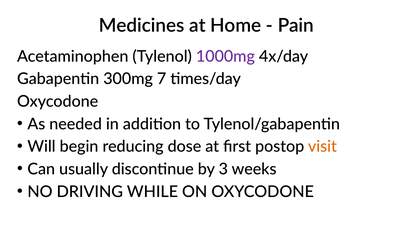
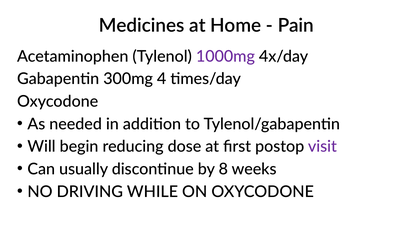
7: 7 -> 4 (162, 79)
visit colour: orange -> purple (322, 147)
3: 3 -> 8 (223, 169)
